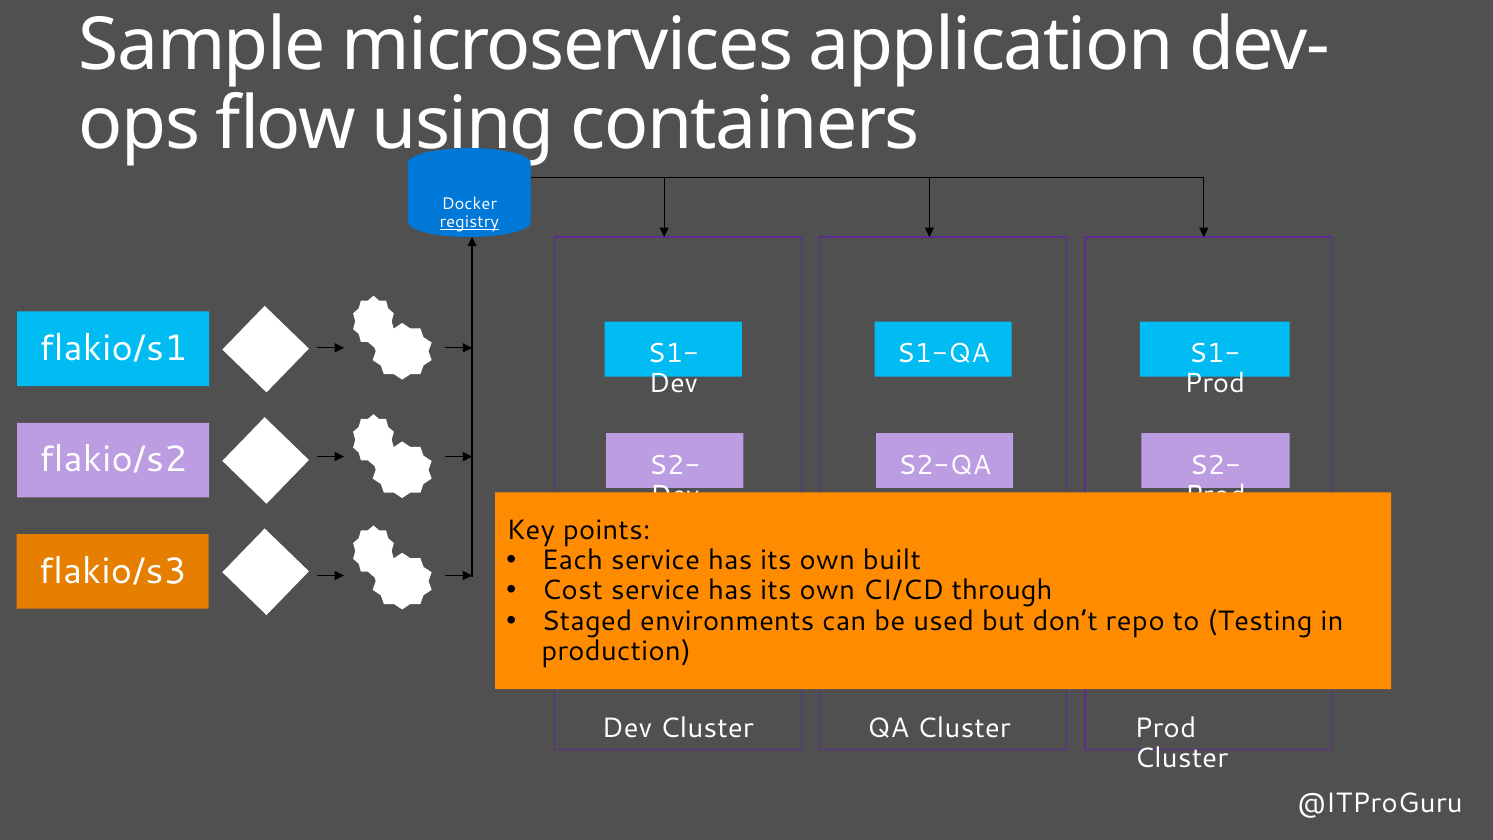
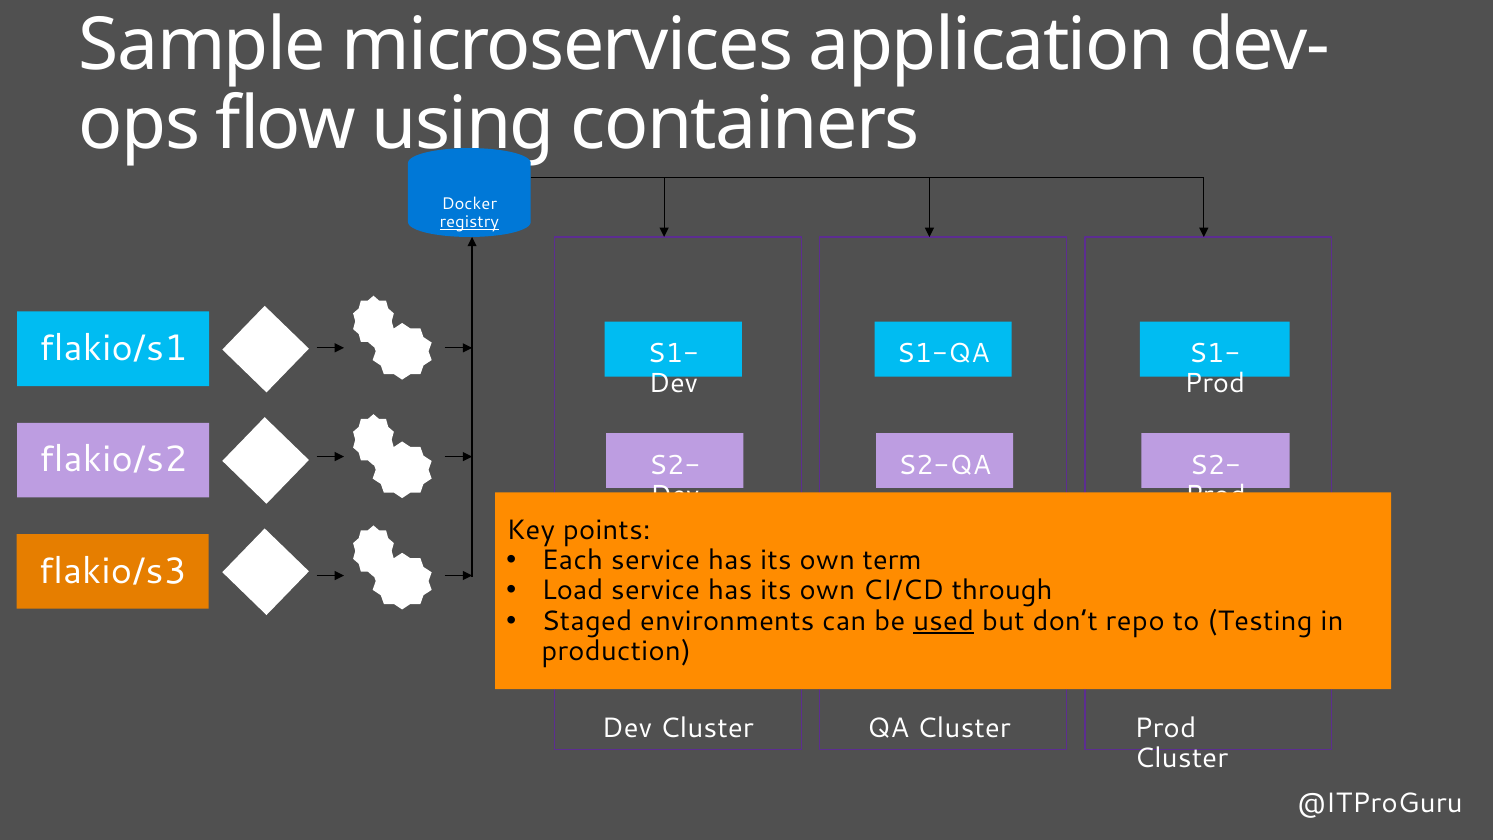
built: built -> term (892, 560)
Cost: Cost -> Load (572, 591)
used underline: none -> present (944, 621)
